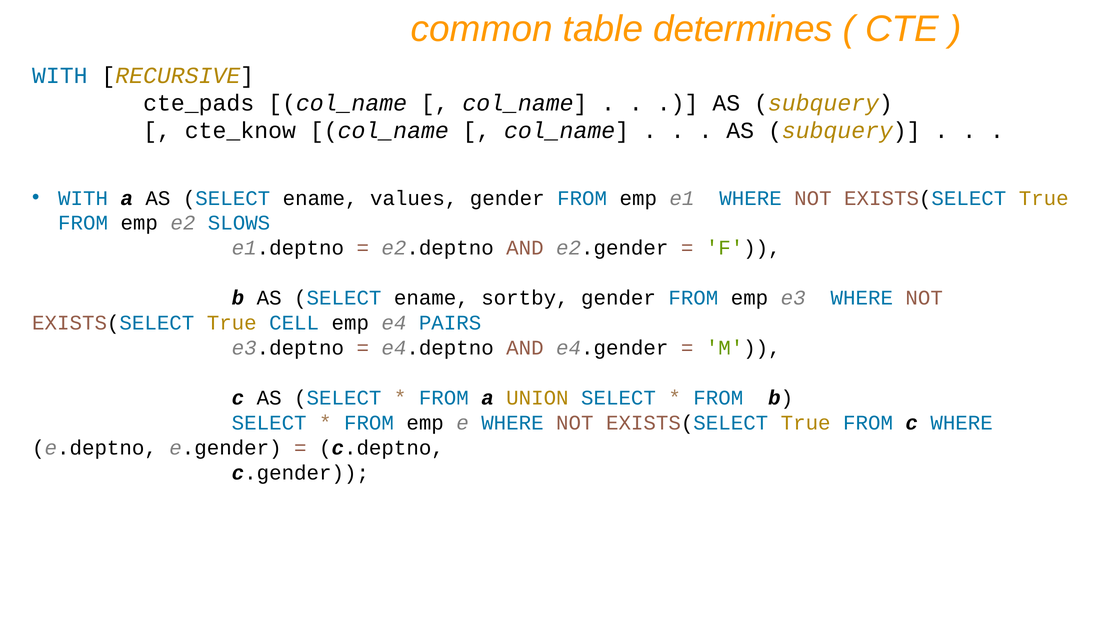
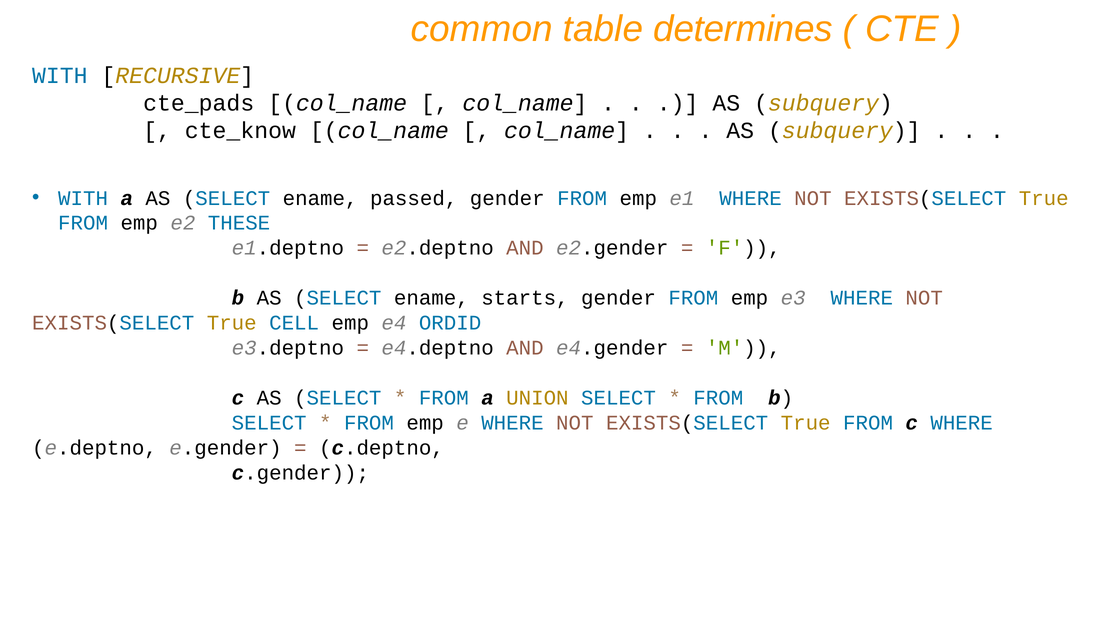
values: values -> passed (414, 198)
SLOWS: SLOWS -> THESE (239, 223)
sortby: sortby -> starts (525, 298)
PAIRS: PAIRS -> ORDID (450, 323)
